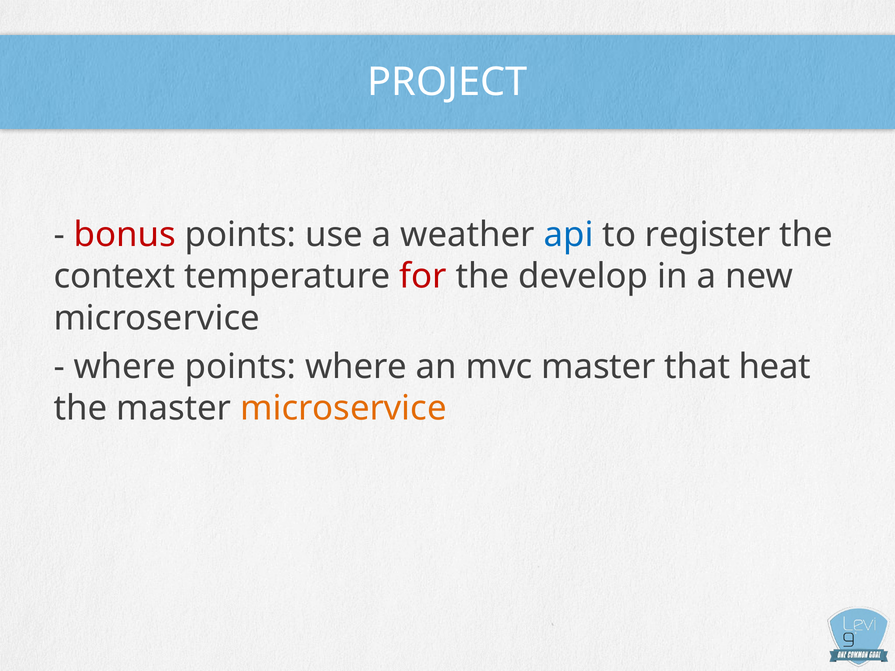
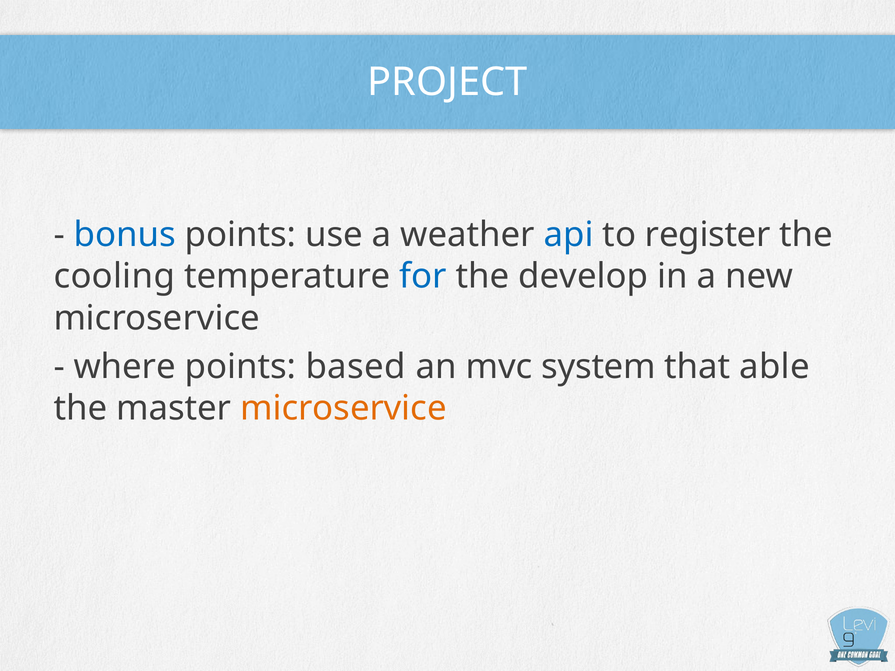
bonus colour: red -> blue (125, 235)
context: context -> cooling (114, 277)
for colour: red -> blue (423, 277)
points where: where -> based (356, 367)
mvc master: master -> system (599, 367)
heat: heat -> able (775, 367)
